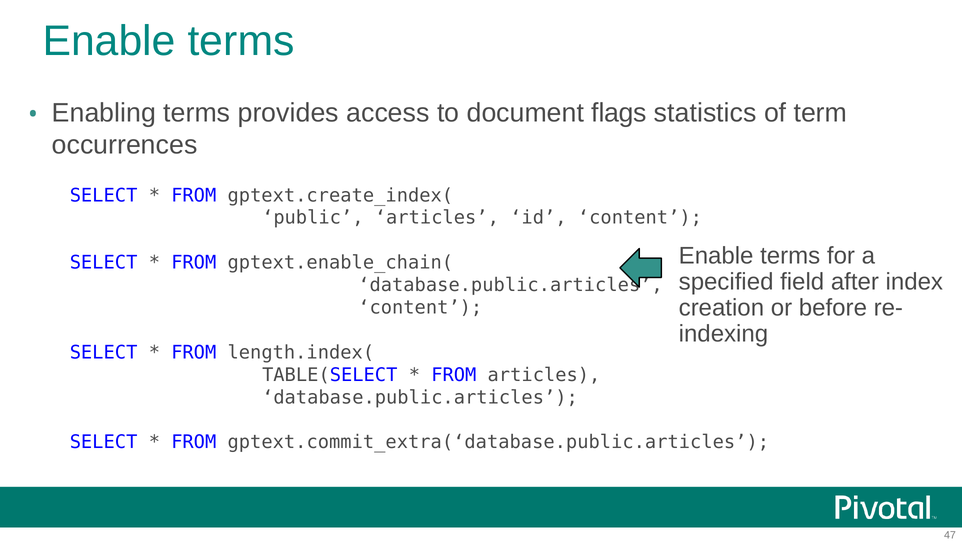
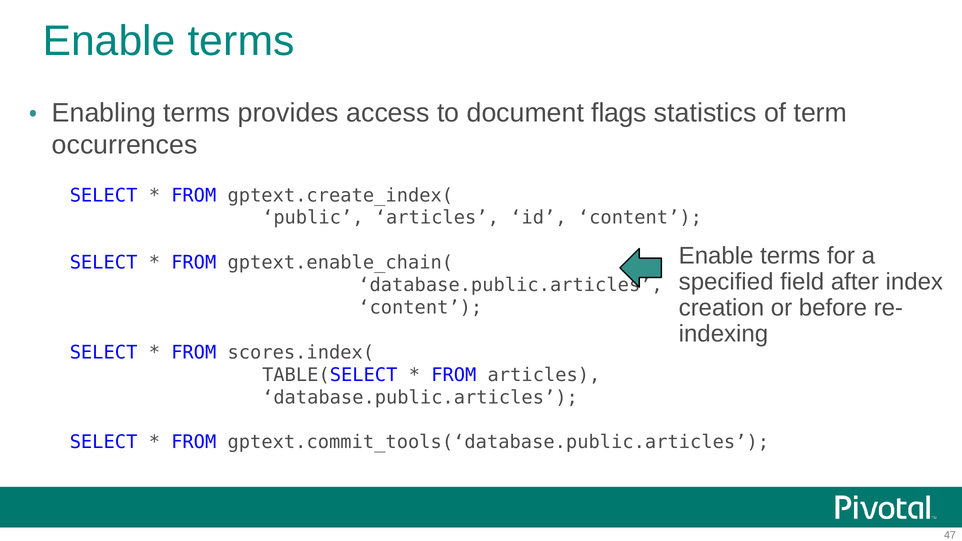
length.index(: length.index( -> scores.index( (301, 353)
gptext.commit_extra(‘database.public.articles: gptext.commit_extra(‘database.public.articles -> gptext.commit_tools(‘database.public.articles (498, 442)
